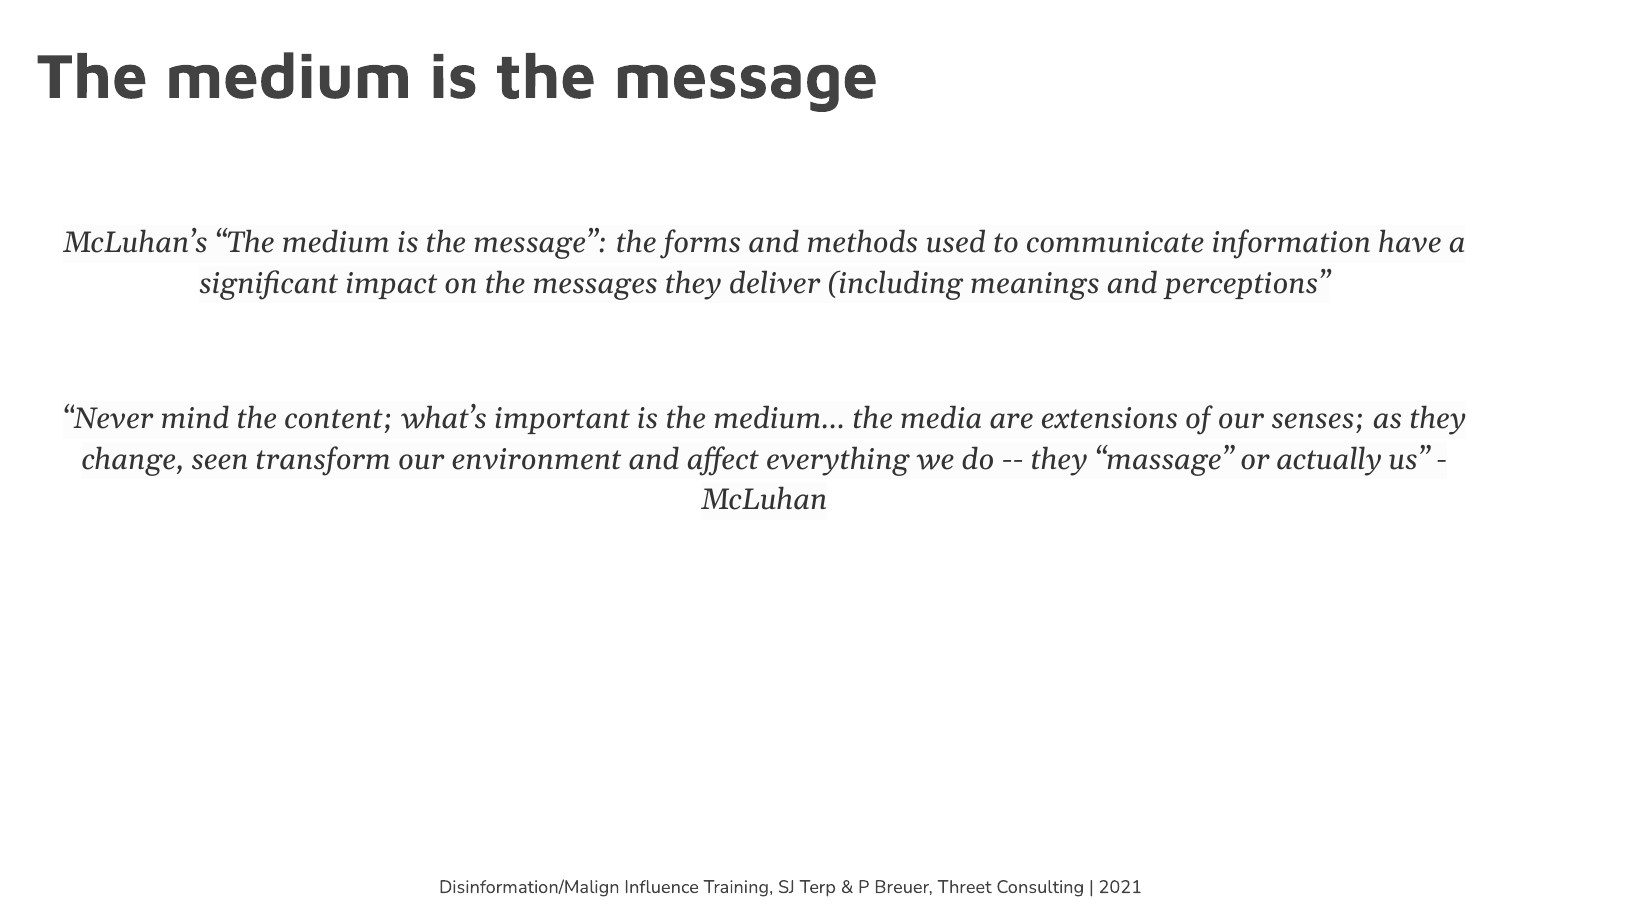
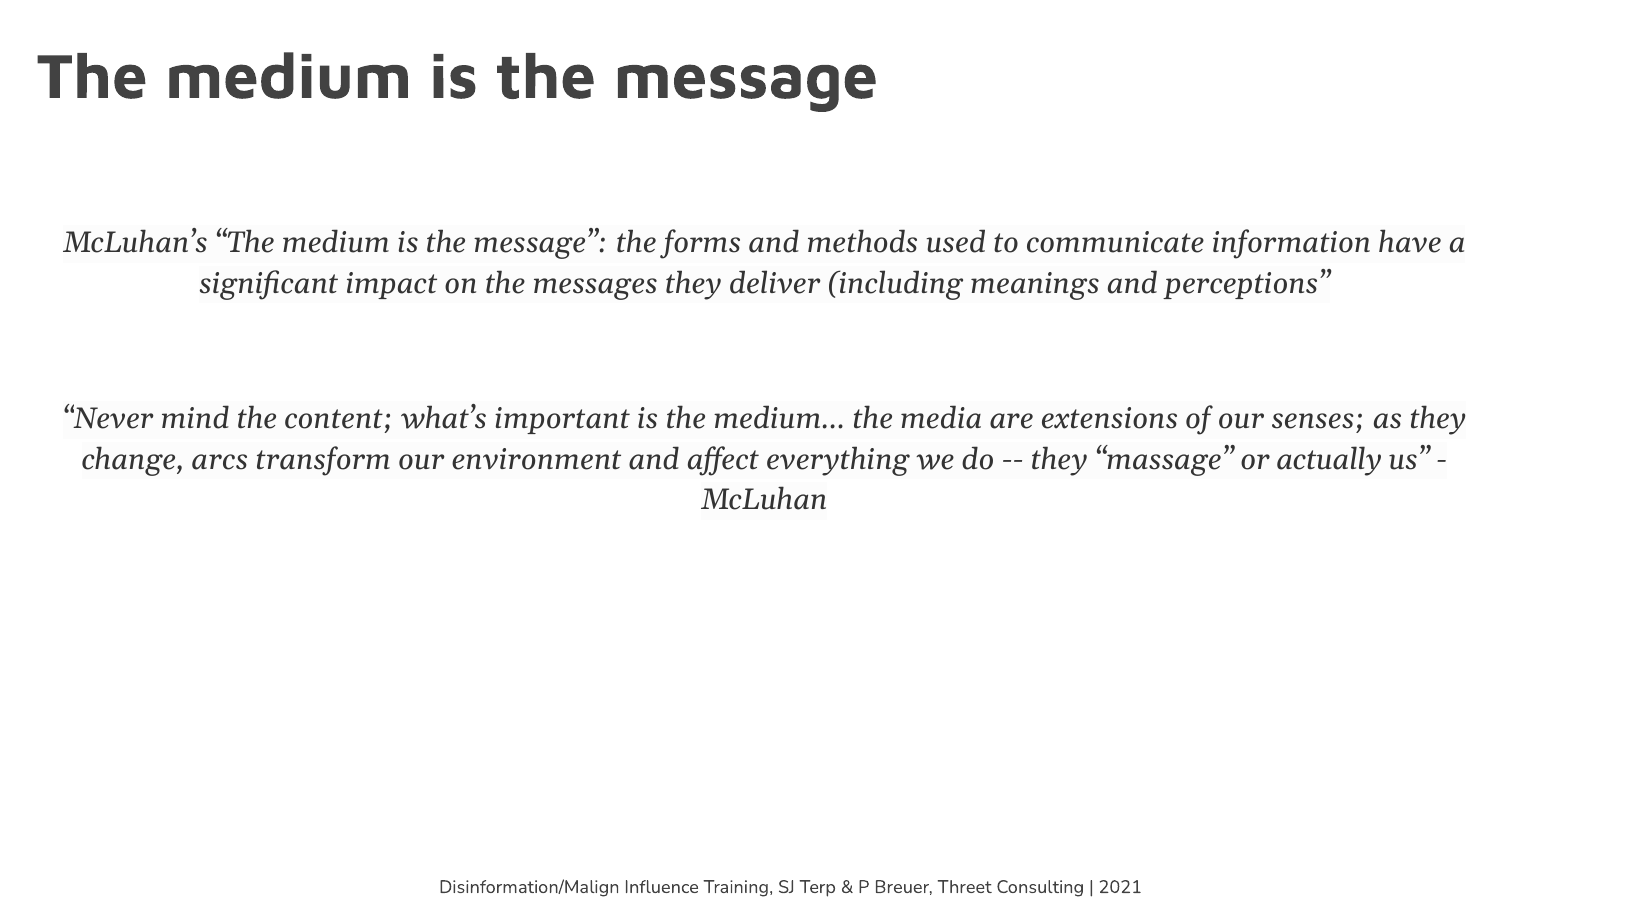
seen: seen -> arcs (220, 460)
